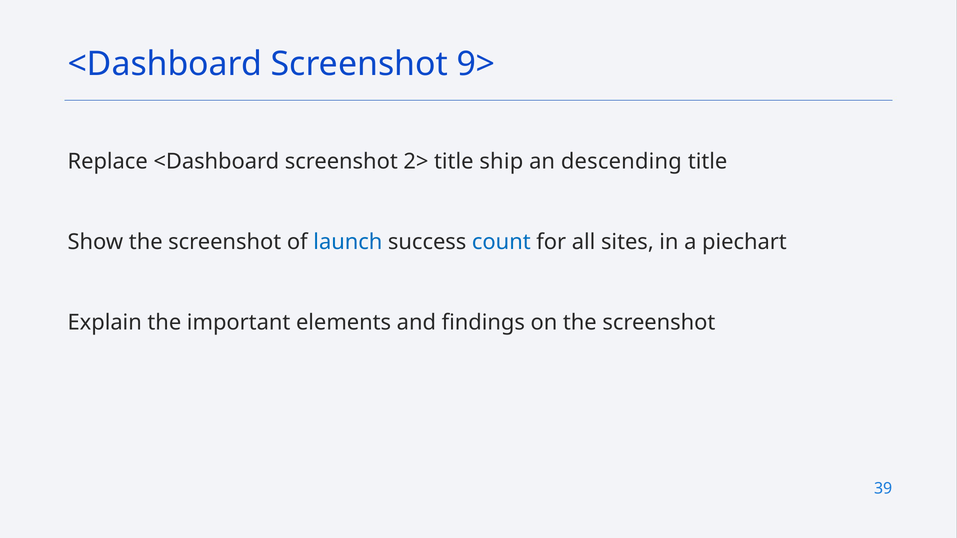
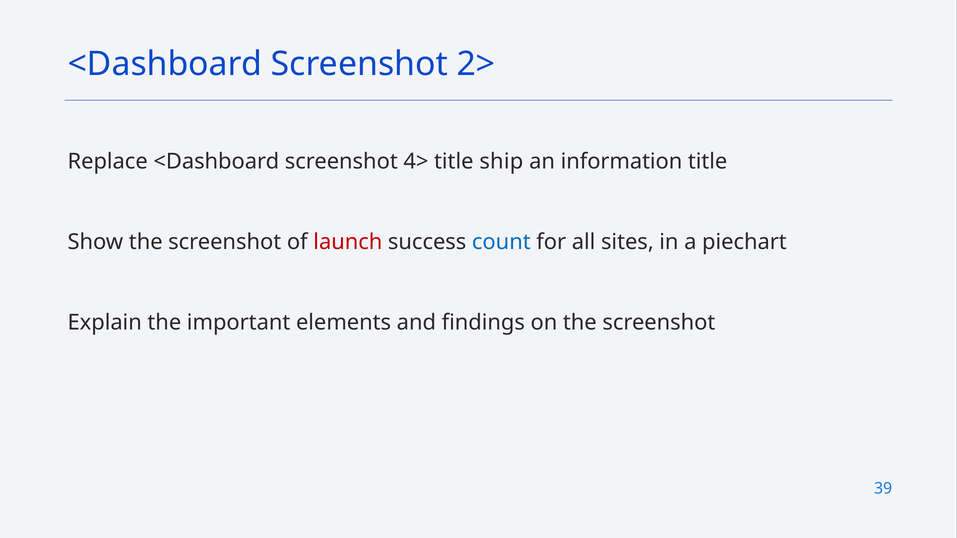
9>: 9> -> 2> (476, 64)
2>: 2> -> 4> (416, 162)
descending: descending -> information (622, 162)
launch colour: blue -> red (348, 242)
